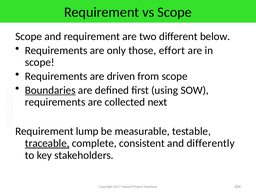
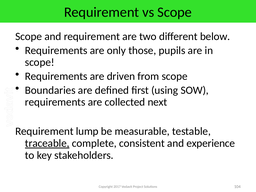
effort: effort -> pupils (172, 50)
Boundaries underline: present -> none (50, 90)
differently: differently -> experience (211, 143)
